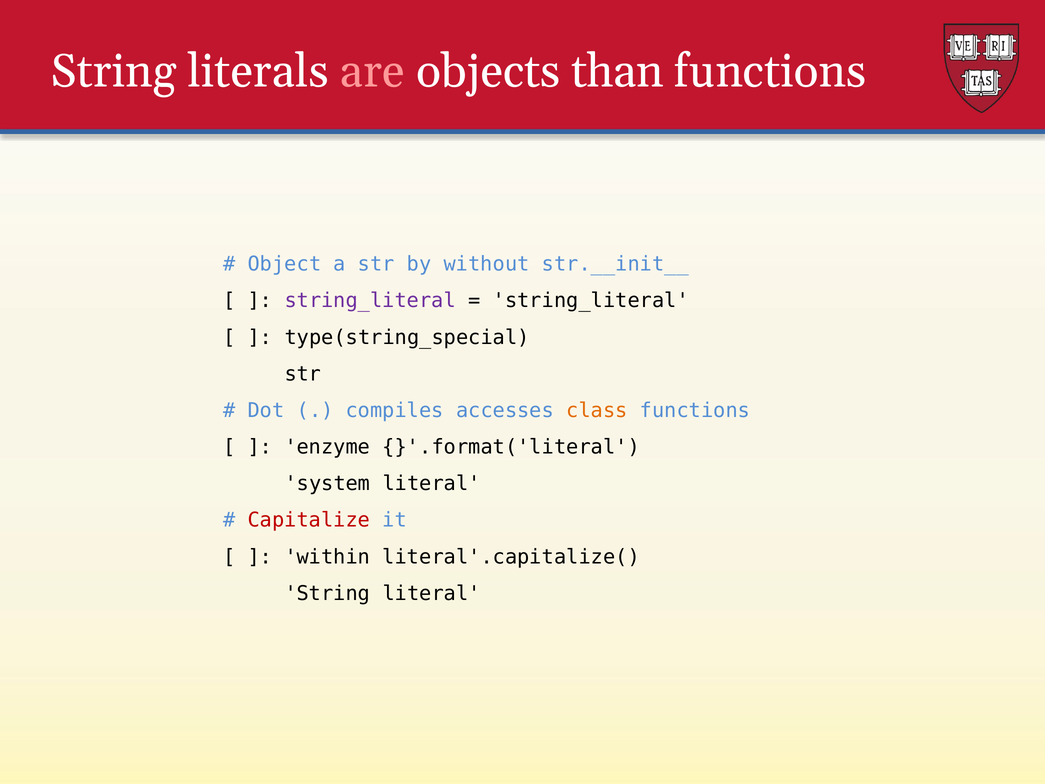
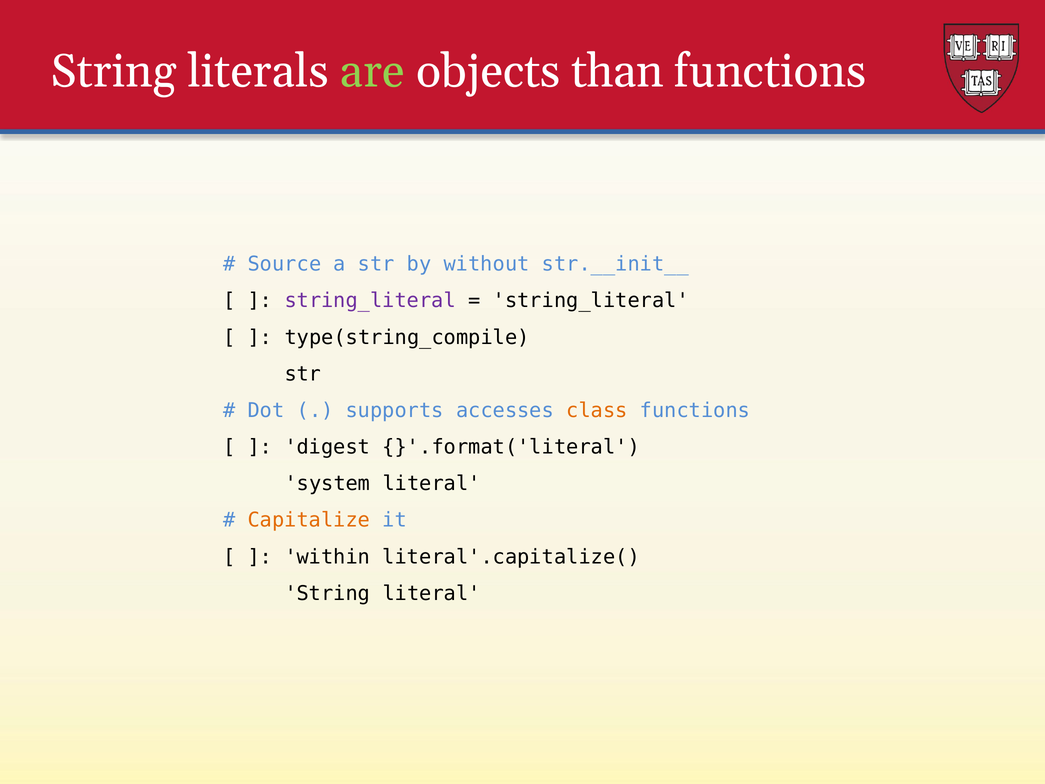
are colour: pink -> light green (372, 71)
Object: Object -> Source (284, 264)
type(string_special: type(string_special -> type(string_compile (407, 337)
compiles: compiles -> supports (395, 410)
enzyme: enzyme -> digest (327, 447)
Capitalize colour: red -> orange (309, 520)
